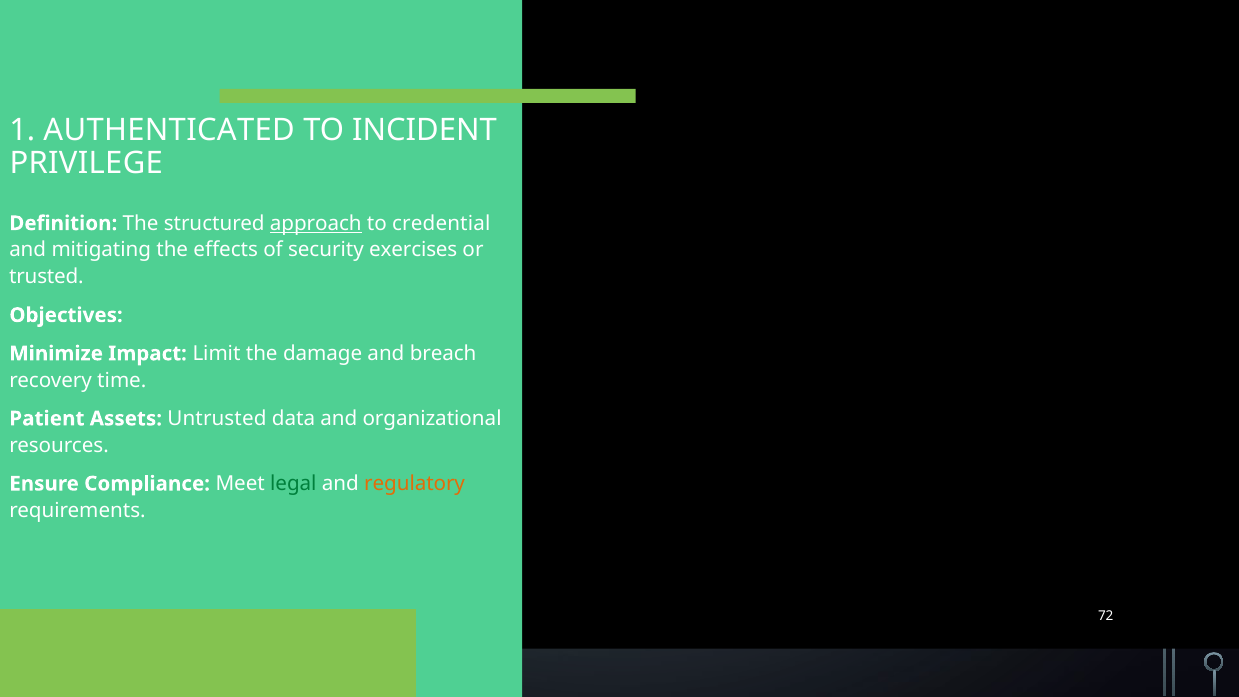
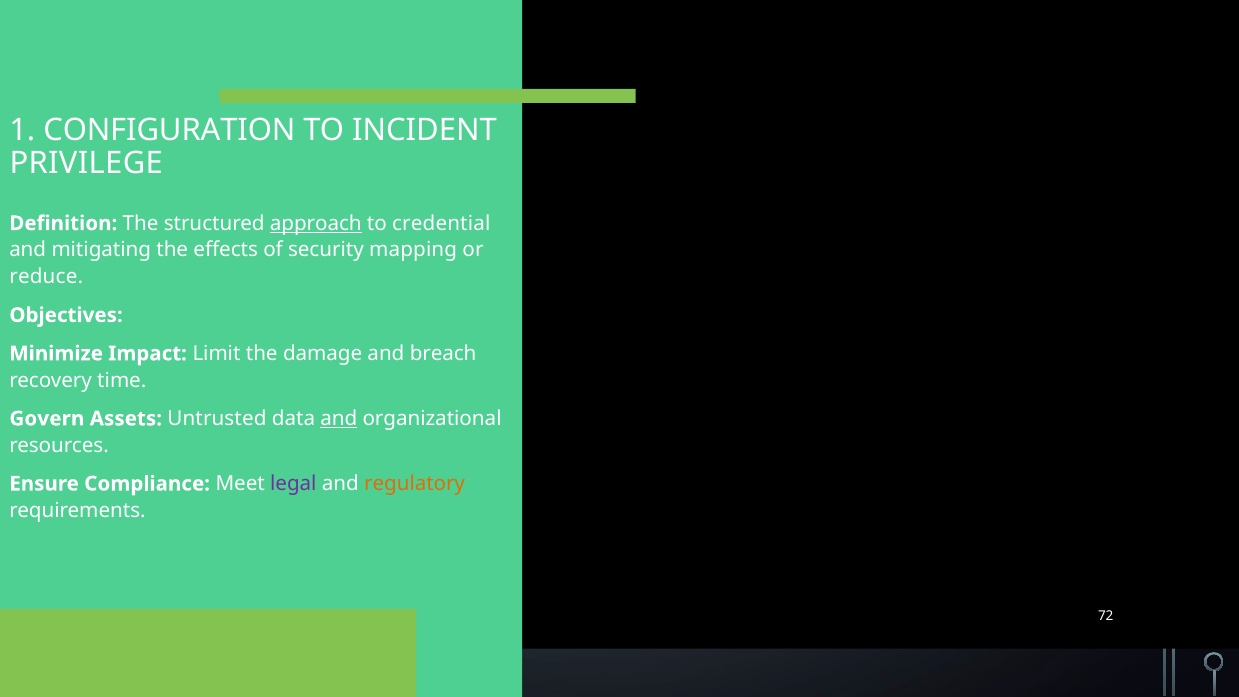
AUTHENTICATED: AUTHENTICATED -> CONFIGURATION (169, 130)
exercises: exercises -> mapping (413, 250)
trusted: trusted -> reduce (46, 277)
Patient: Patient -> Govern (47, 419)
and underline: none -> present (339, 419)
legal colour: green -> purple (293, 484)
